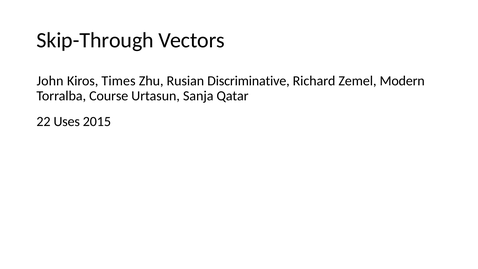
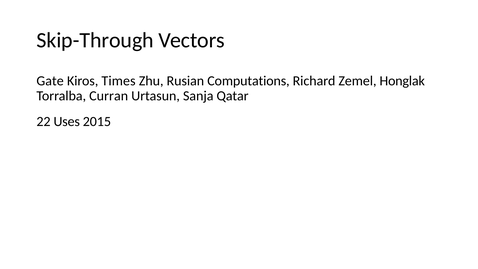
John: John -> Gate (50, 81)
Discriminative: Discriminative -> Computations (248, 81)
Modern: Modern -> Honglak (402, 81)
Course: Course -> Curran (109, 96)
